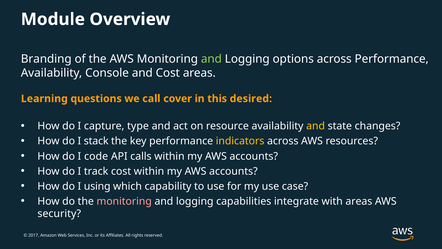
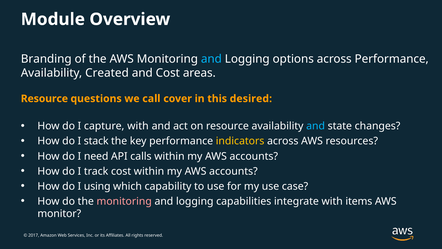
and colour: light green -> light blue (211, 59)
Console: Console -> Created (107, 73)
Learning: Learning -> Resource (44, 99)
capture type: type -> with (138, 126)
and colour: yellow -> light blue (316, 126)
code: code -> need (96, 156)
with areas: areas -> items (359, 201)
security: security -> monitor (59, 213)
